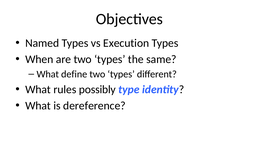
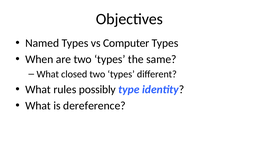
Execution: Execution -> Computer (126, 43)
define: define -> closed (74, 74)
